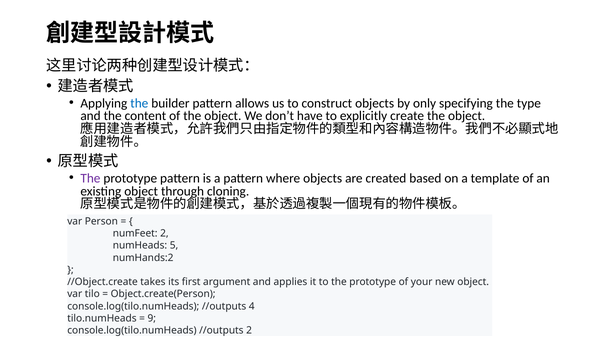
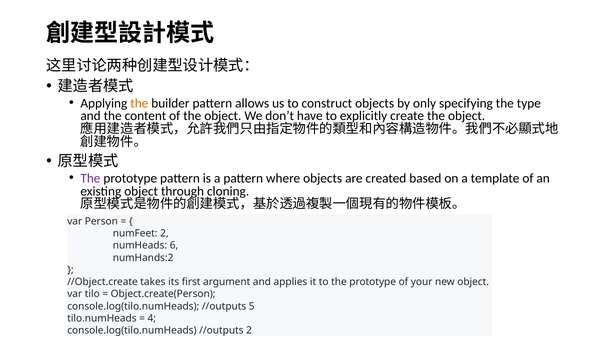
the colour: blue -> orange (139, 103)
5: 5 -> 6 (174, 245)
4: 4 -> 5 (252, 306)
9: 9 -> 4 (152, 318)
